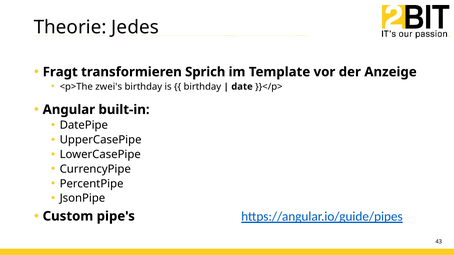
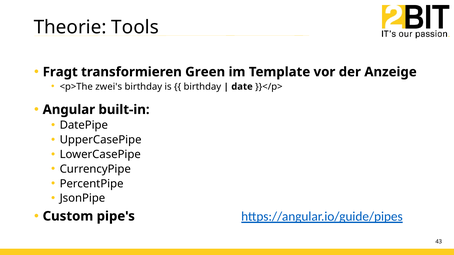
Jedes: Jedes -> Tools (135, 27)
Sprich: Sprich -> Green (205, 72)
